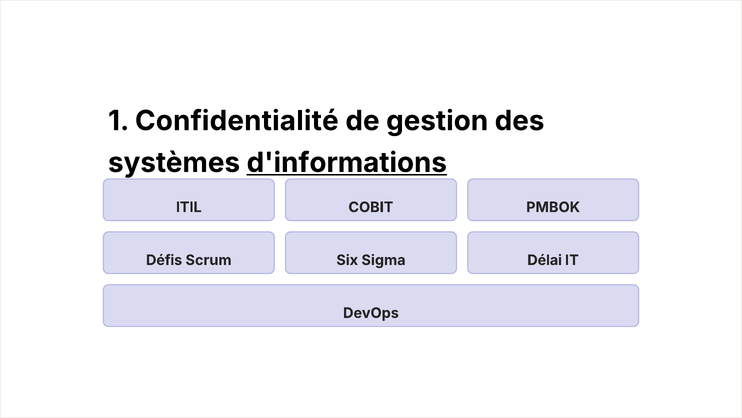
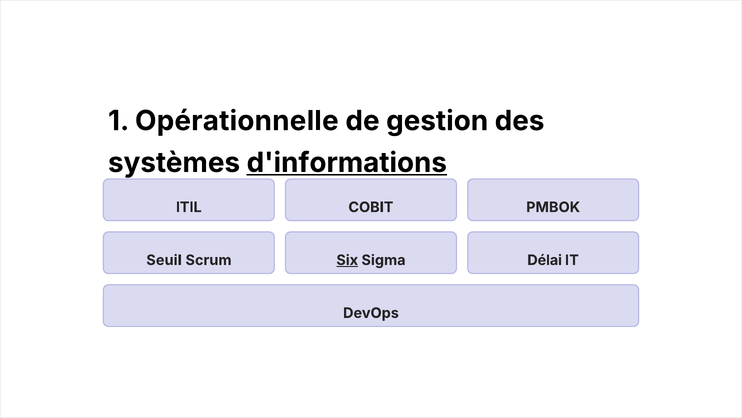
Confidentialité: Confidentialité -> Opérationnelle (237, 121)
Défis: Défis -> Seuil (164, 260)
Six underline: none -> present (347, 260)
